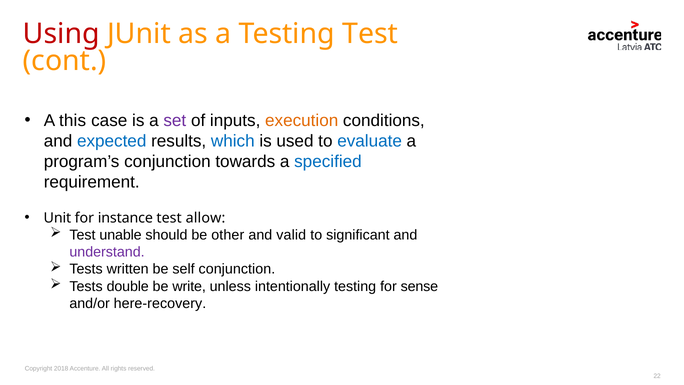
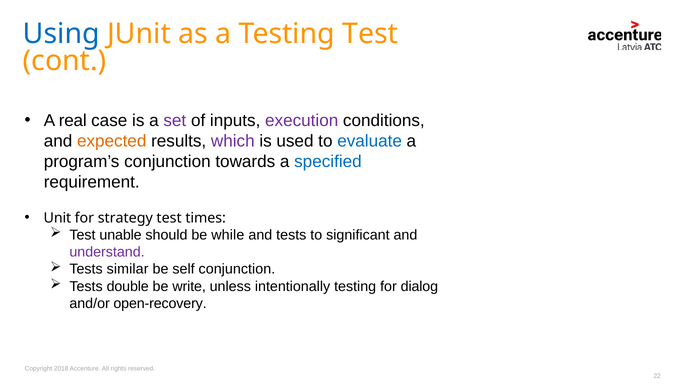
Using colour: red -> blue (61, 34)
this: this -> real (73, 120)
execution colour: orange -> purple (302, 120)
expected colour: blue -> orange (112, 141)
which colour: blue -> purple (233, 141)
instance: instance -> strategy (125, 218)
allow: allow -> times (206, 218)
other: other -> while (228, 235)
and valid: valid -> tests (291, 235)
written: written -> similar (128, 269)
sense: sense -> dialog (419, 286)
here-recovery: here-recovery -> open-recovery (160, 303)
